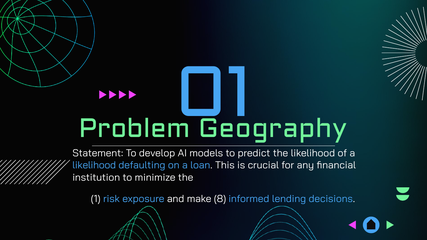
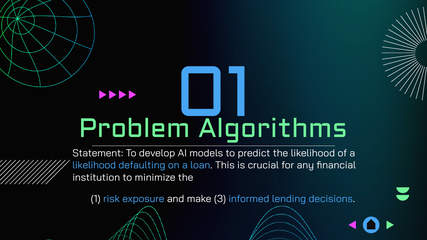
Geography: Geography -> Algorithms (273, 128)
8: 8 -> 3 (220, 199)
